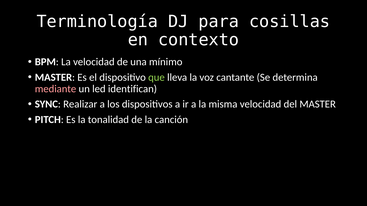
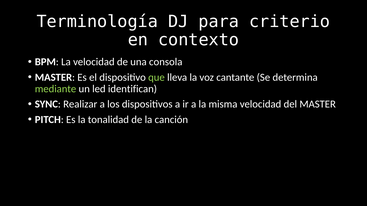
cosillas: cosillas -> criterio (290, 22)
mínimo: mínimo -> consola (166, 62)
mediante colour: pink -> light green (56, 89)
